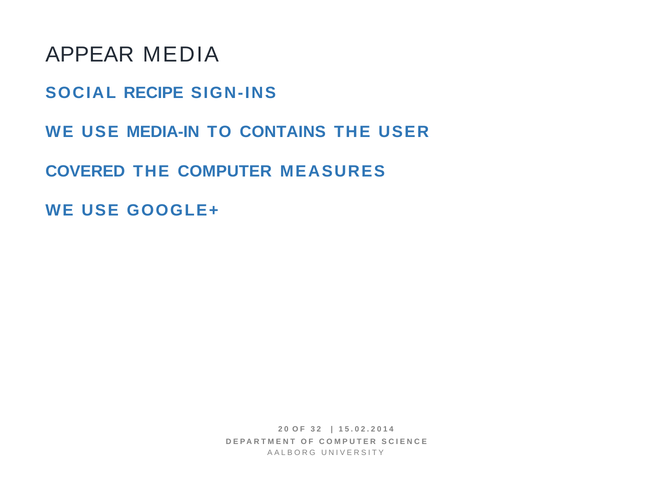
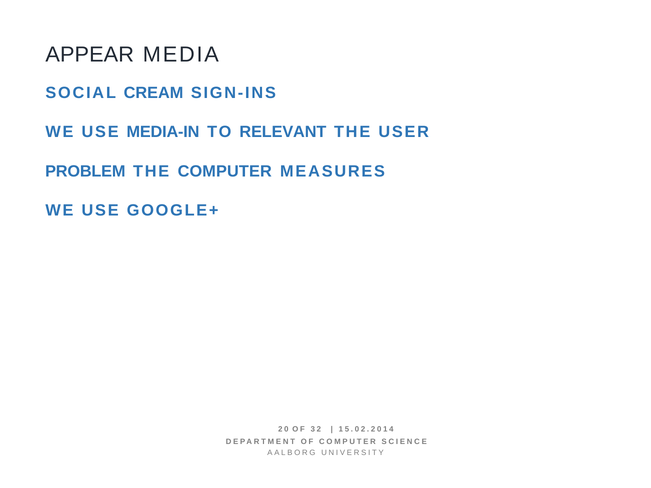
RECIPE: RECIPE -> CREAM (154, 93)
CONTAINS: CONTAINS -> RELEVANT (283, 132)
COVERED: COVERED -> PROBLEM (85, 171)
